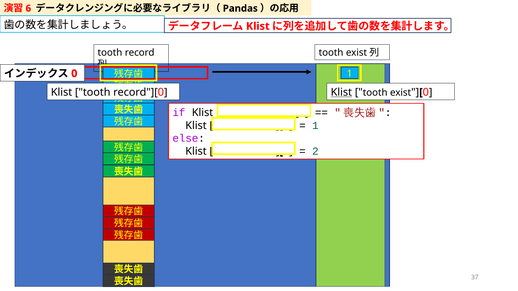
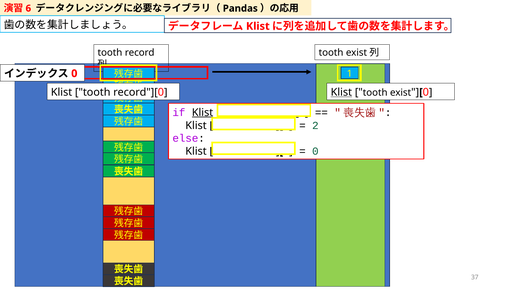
Klist underline: none -> present (203, 113)
1: 1 -> 2 (315, 126)
2: 2 -> 0 (315, 152)
